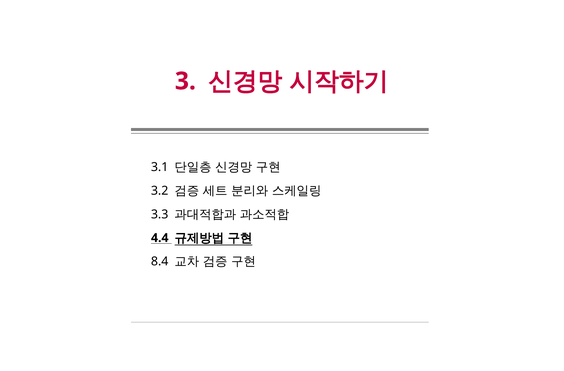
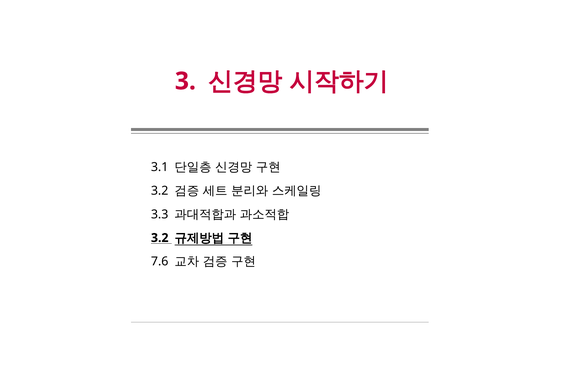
4.4: 4.4 -> 3.2 (160, 238)
8.4: 8.4 -> 7.6 (160, 261)
